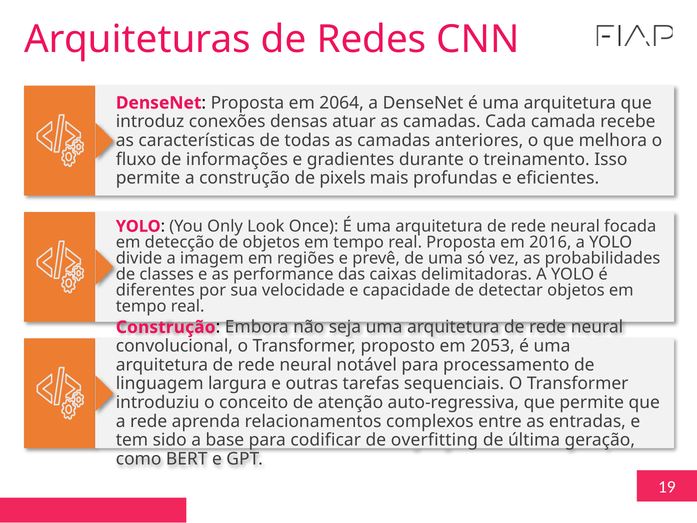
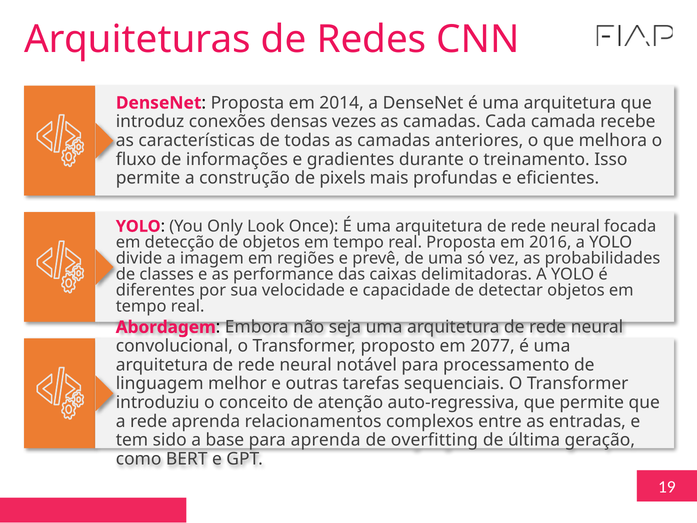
2064: 2064 -> 2014 (342, 103)
atuar: atuar -> vezes (354, 122)
Construção: Construção -> Abordagem (166, 327)
2053: 2053 -> 2077 (493, 346)
largura: largura -> melhor (237, 384)
para codificar: codificar -> aprenda (326, 440)
